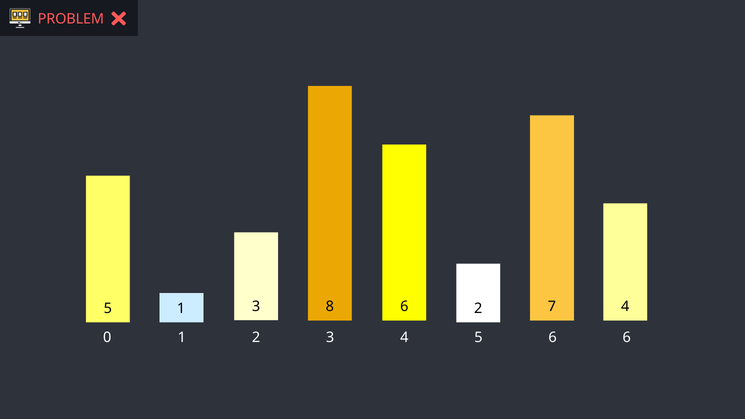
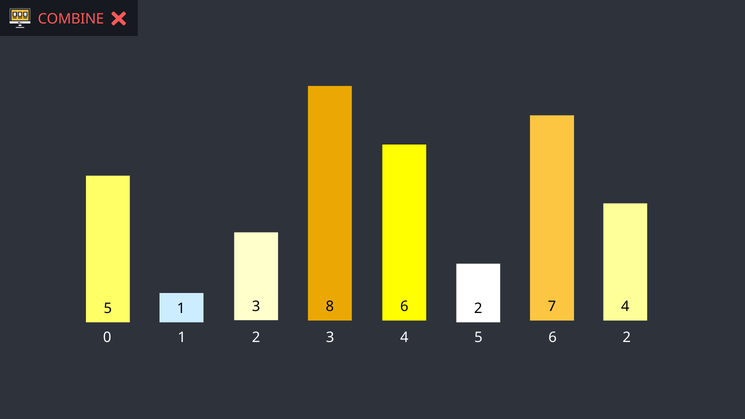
PROBLEM: PROBLEM -> COMBINE (71, 19)
6 6: 6 -> 2 (627, 338)
